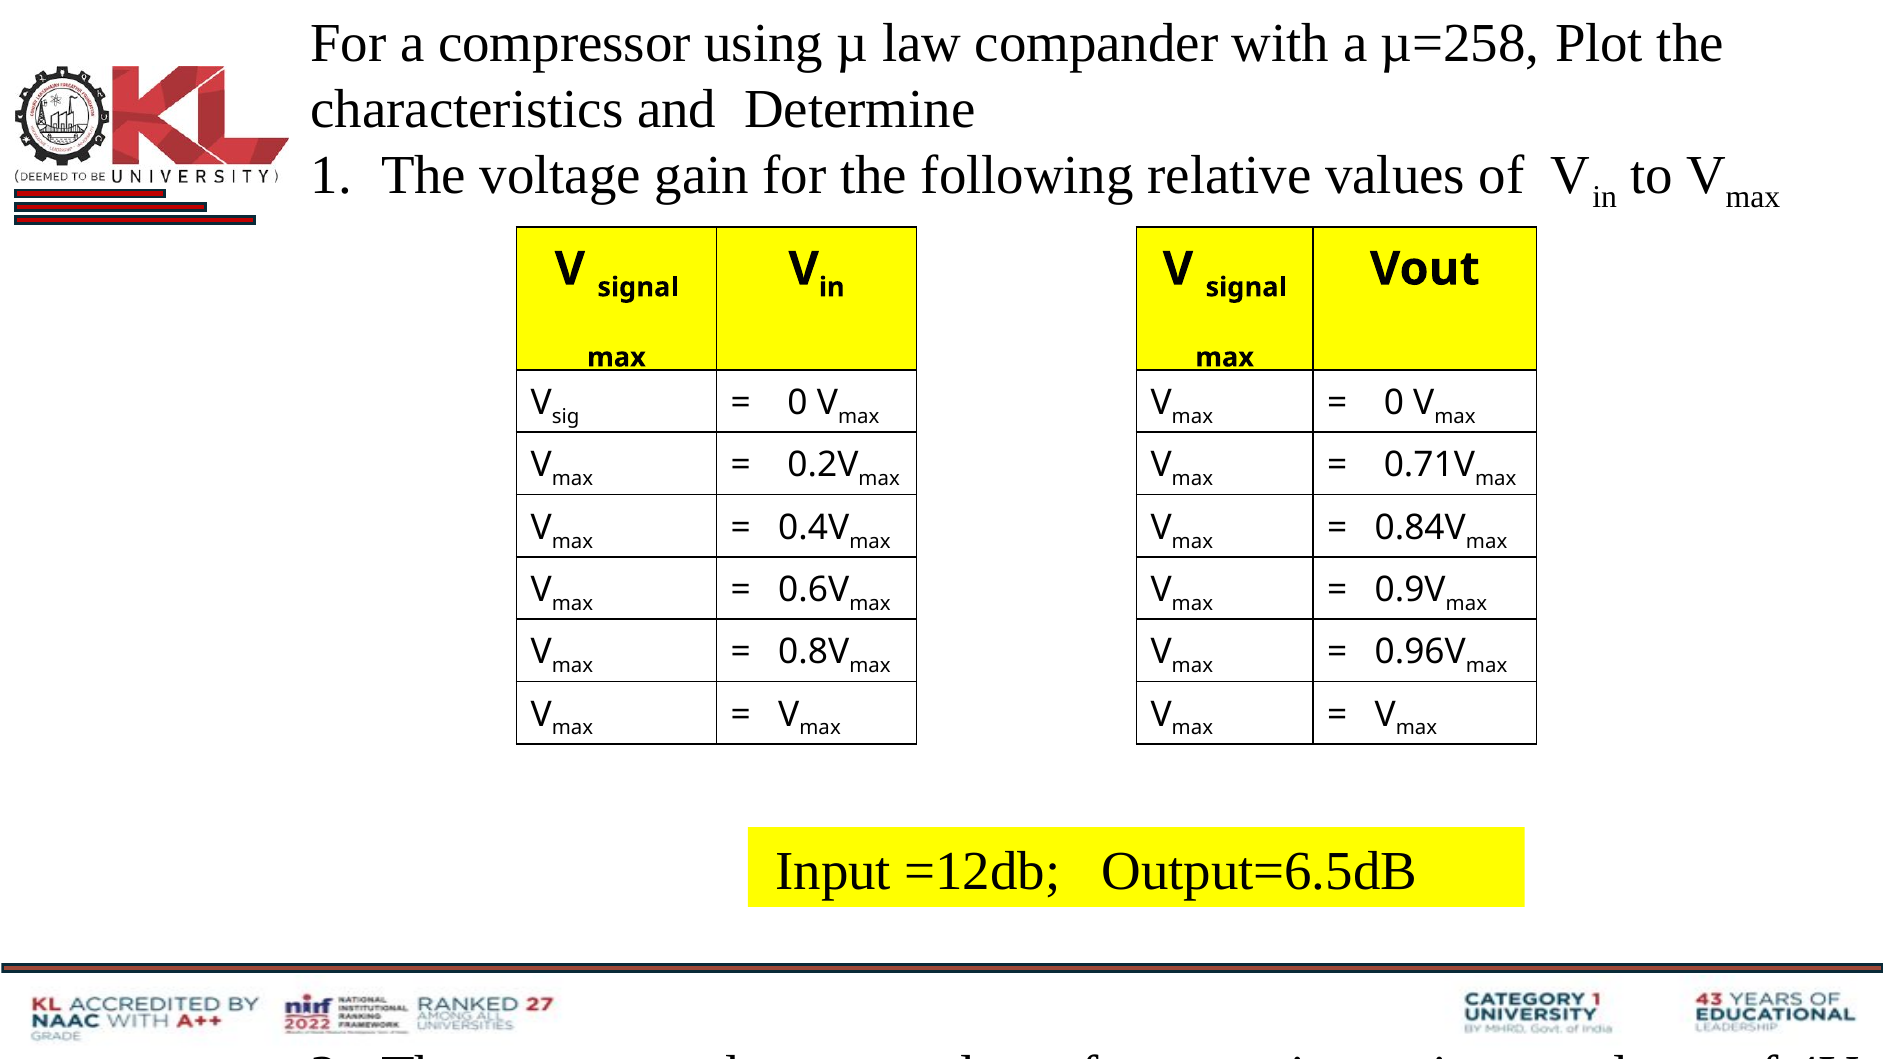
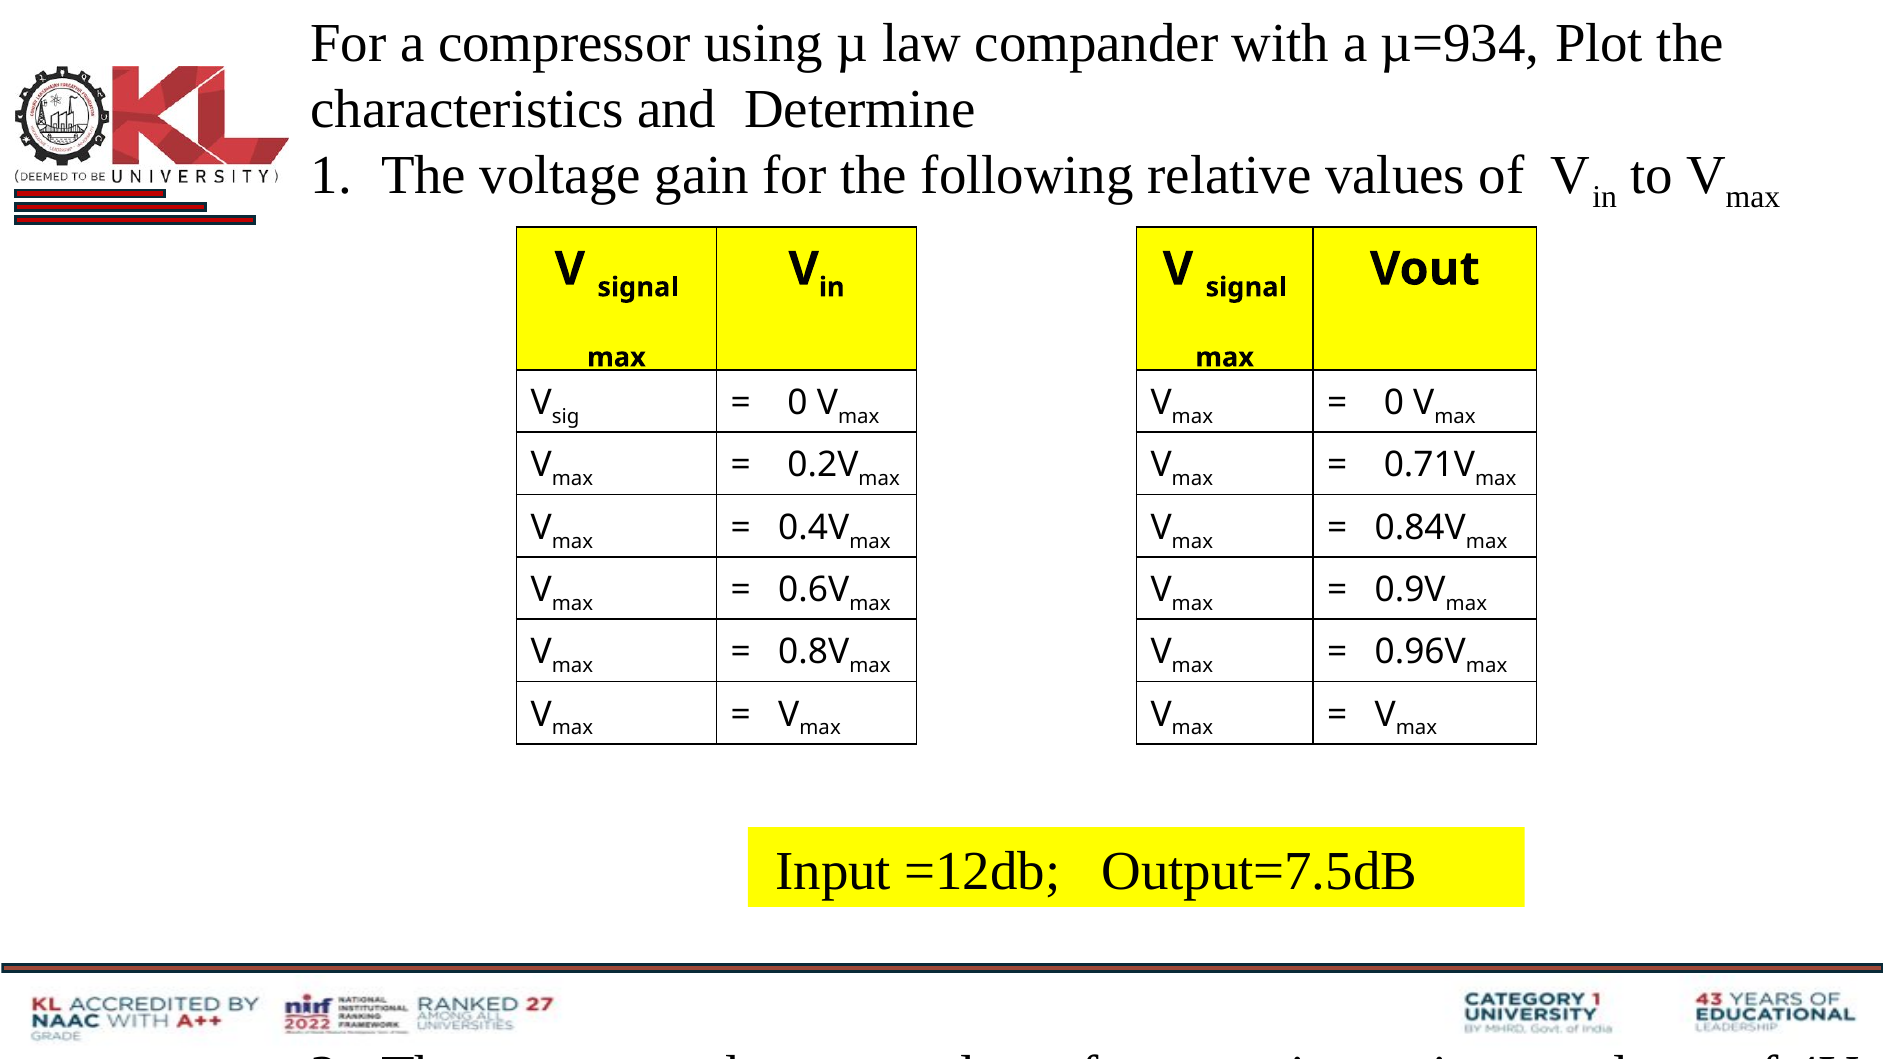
µ=258: µ=258 -> µ=934 (1460, 44)
Output=6.5dB: Output=6.5dB -> Output=7.5dB (1259, 871)
